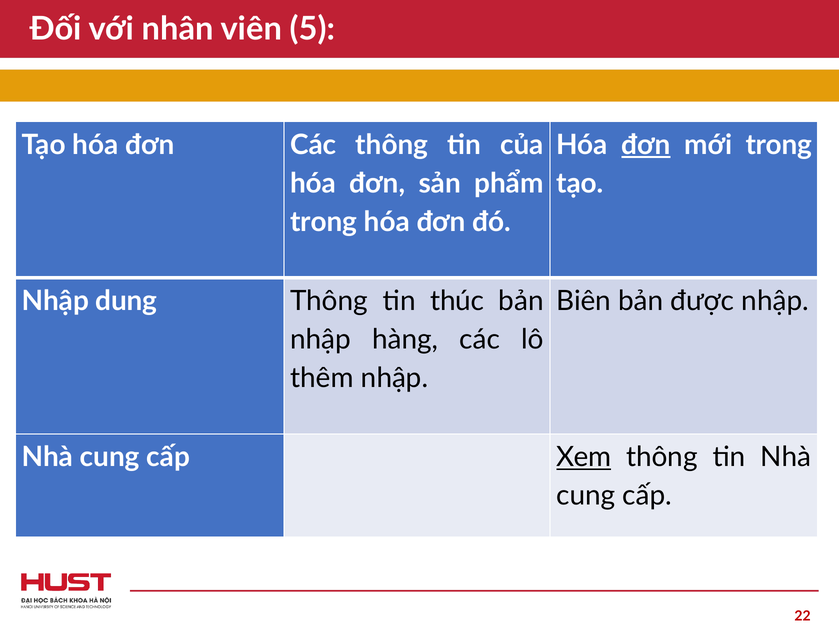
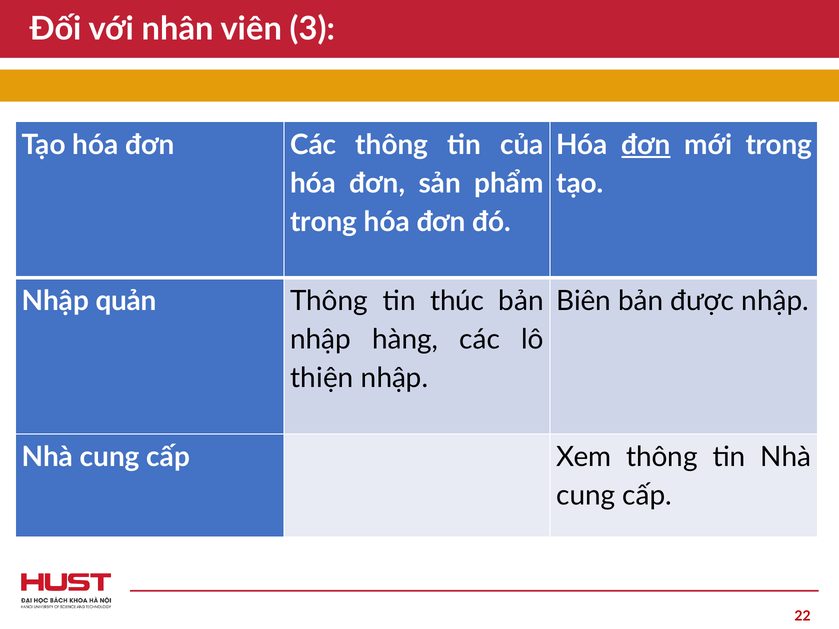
5: 5 -> 3 (312, 29)
dung: dung -> quản (126, 301)
thêm: thêm -> thiện (322, 378)
Xem underline: present -> none (584, 457)
